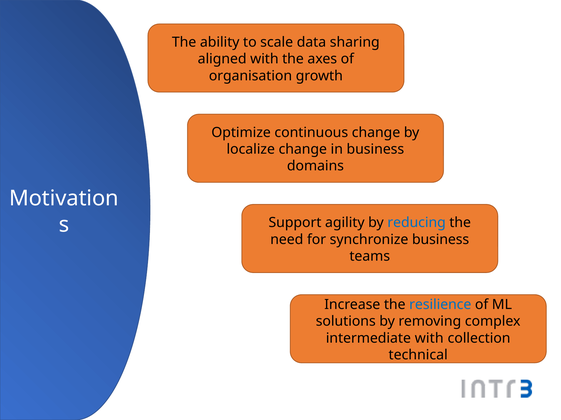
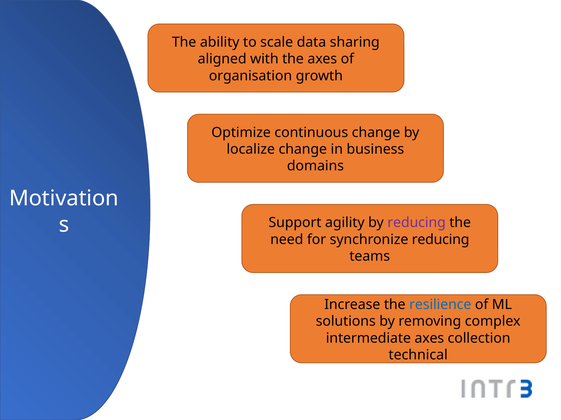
reducing colour: blue -> purple (417, 223)
business: business -> reducing (441, 240)
with: with -> axes (429, 339)
